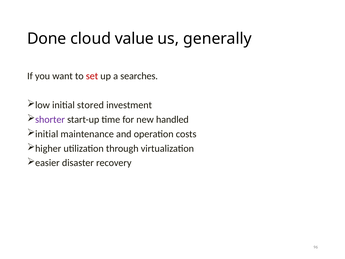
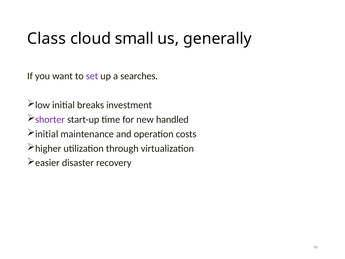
Done: Done -> Class (47, 39)
value: value -> small (134, 39)
set colour: red -> purple (92, 76)
stored: stored -> breaks (91, 105)
